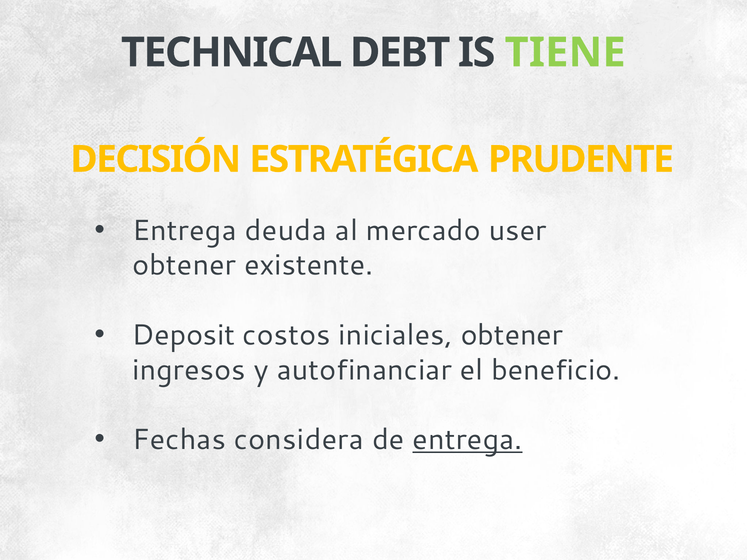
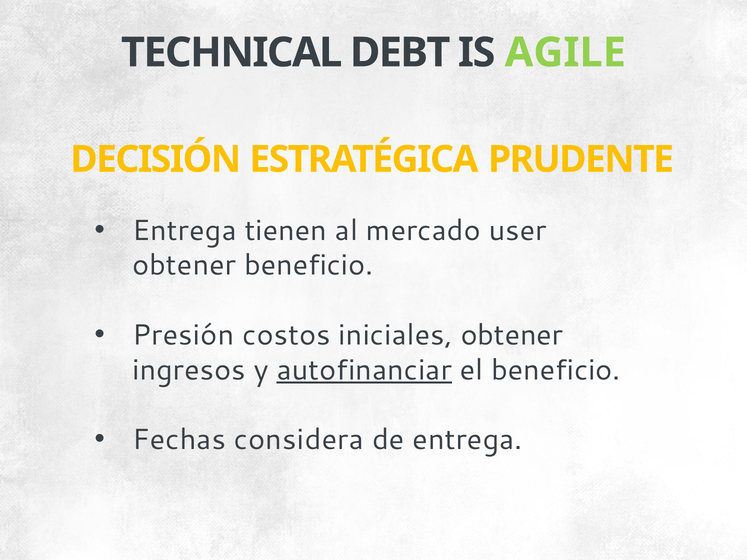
TIENE: TIENE -> AGILE (565, 53)
deuda: deuda -> tienen (286, 231)
obtener existente: existente -> beneficio (309, 266)
Deposit: Deposit -> Presión (183, 335)
autofinanciar underline: none -> present (364, 370)
entrega underline: present -> none (467, 440)
